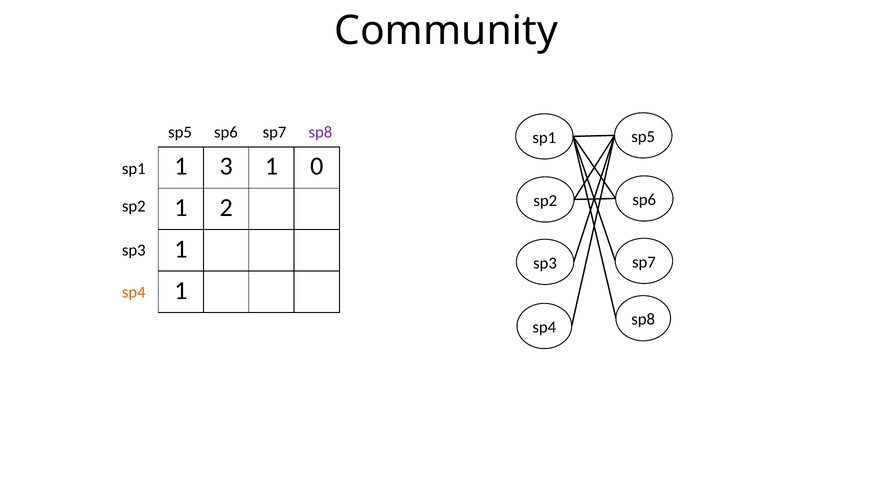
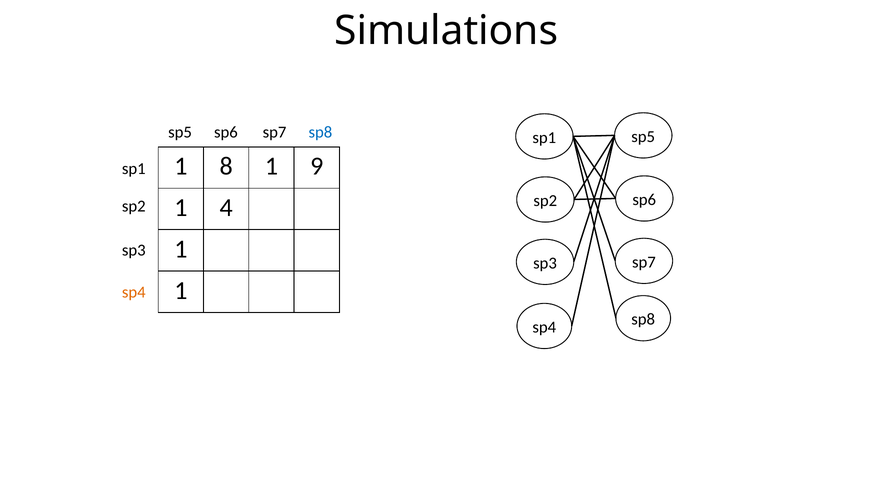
Community: Community -> Simulations (446, 31)
sp8 colour: purple -> blue (320, 132)
3: 3 -> 8 (226, 166)
0: 0 -> 9 (317, 166)
2: 2 -> 4 (226, 208)
